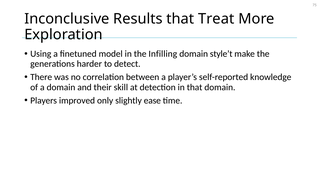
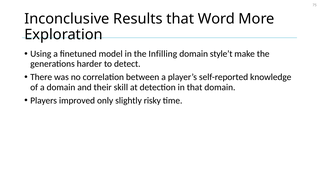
Treat: Treat -> Word (216, 19)
ease: ease -> risky (152, 101)
